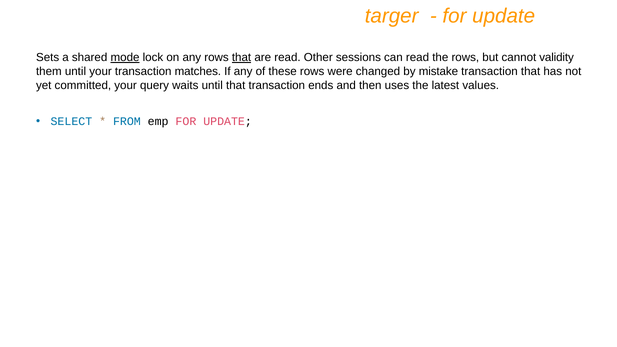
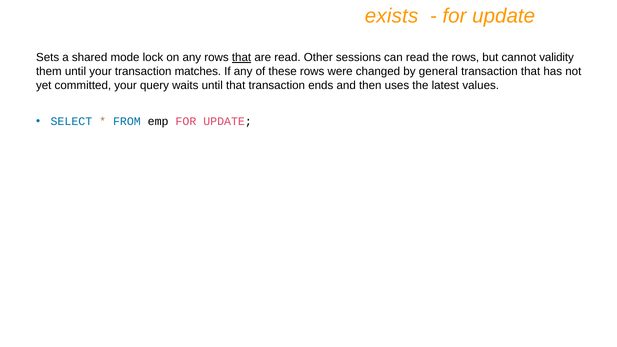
targer: targer -> exists (392, 16)
mode underline: present -> none (125, 58)
mistake: mistake -> general (438, 72)
